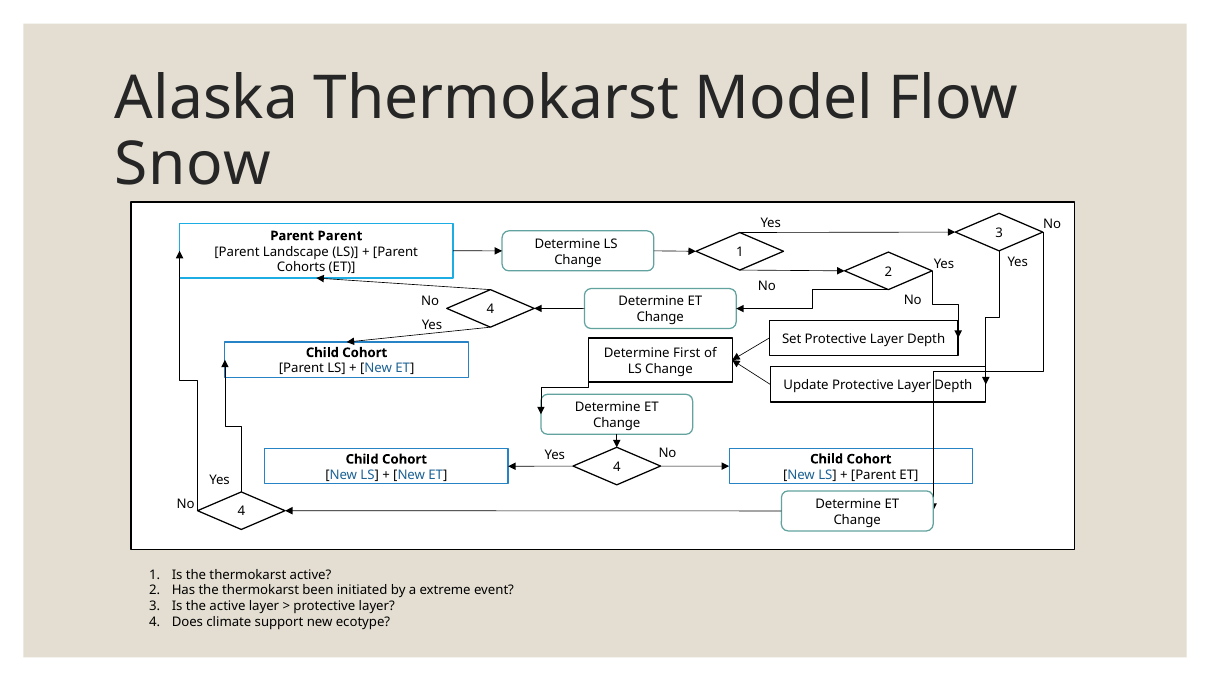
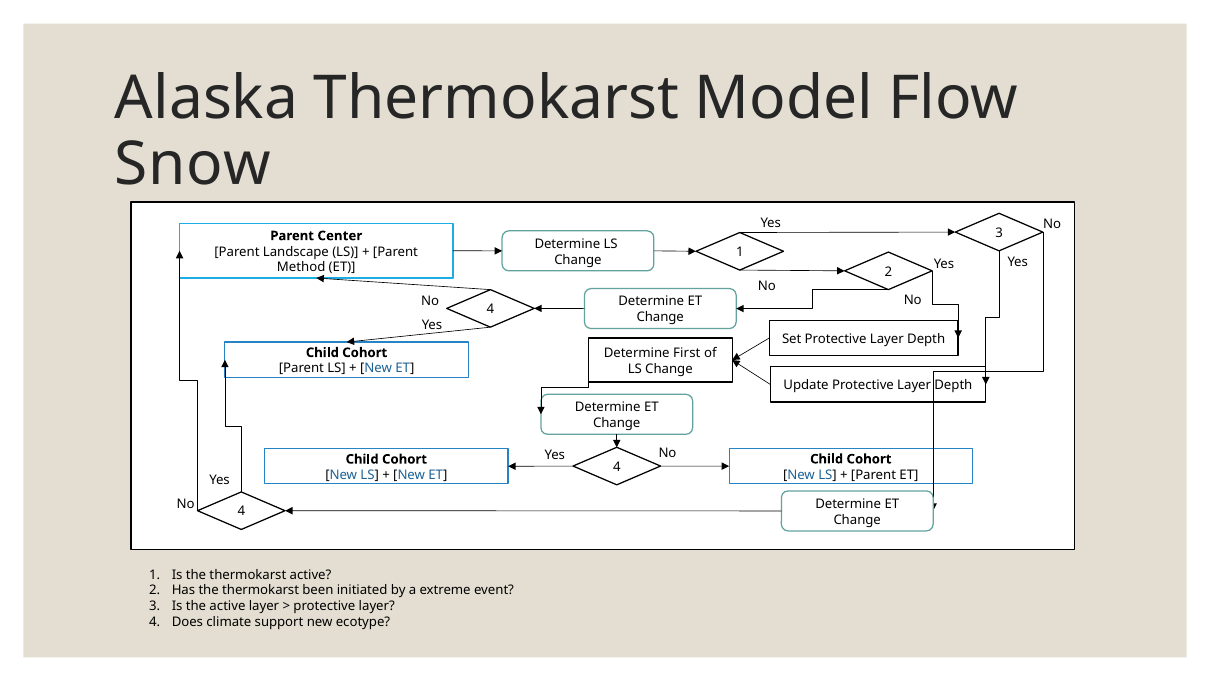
Parent: Parent -> Center (340, 236)
Cohorts: Cohorts -> Method (301, 267)
